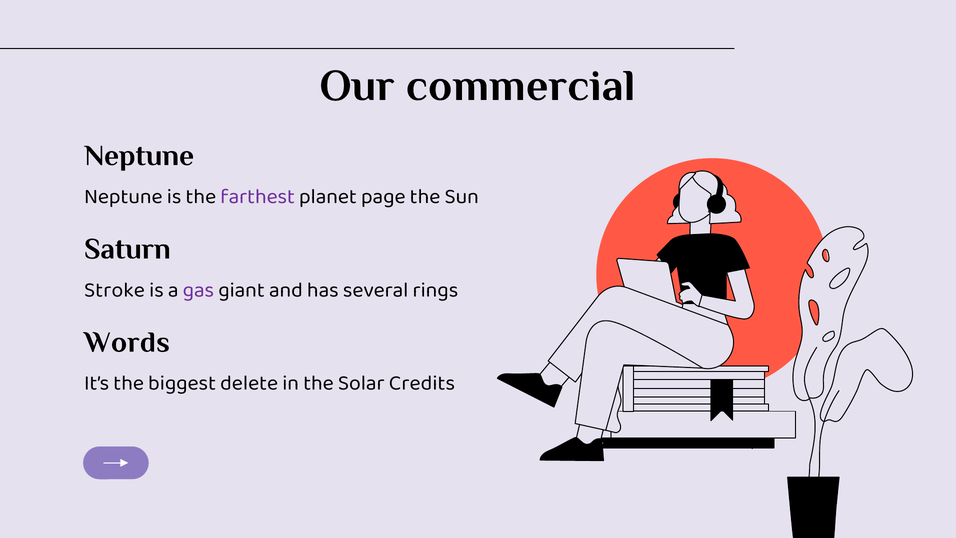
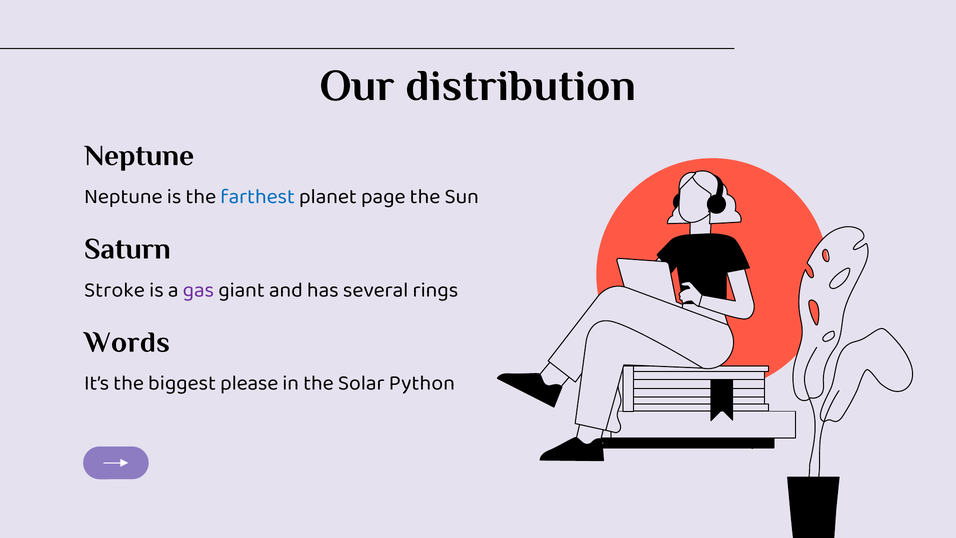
commercial: commercial -> distribution (521, 85)
farthest colour: purple -> blue (258, 196)
delete: delete -> please (249, 383)
Credits: Credits -> Python (422, 383)
